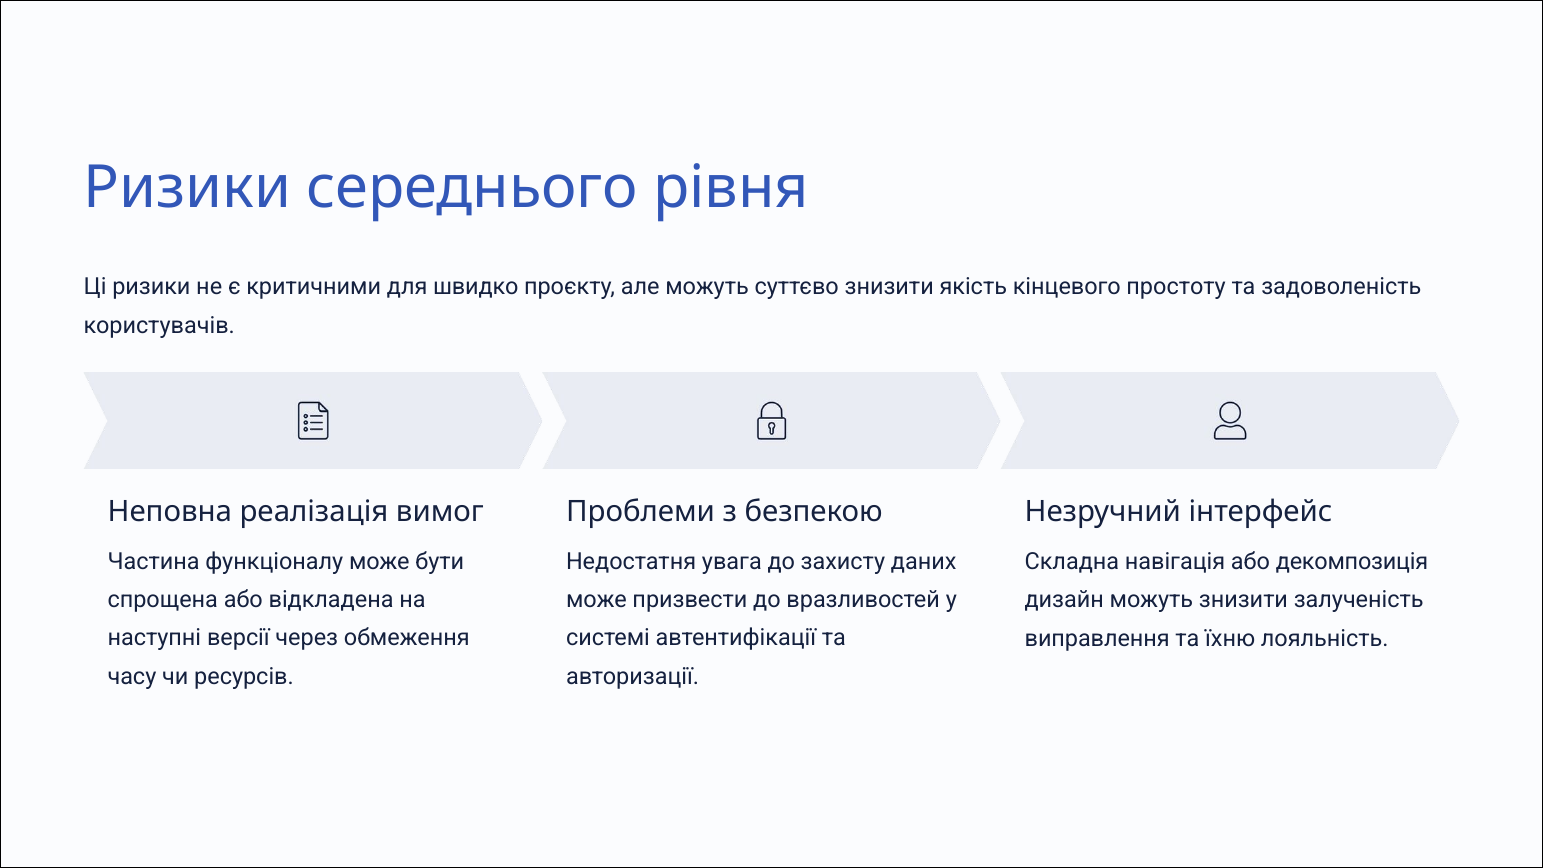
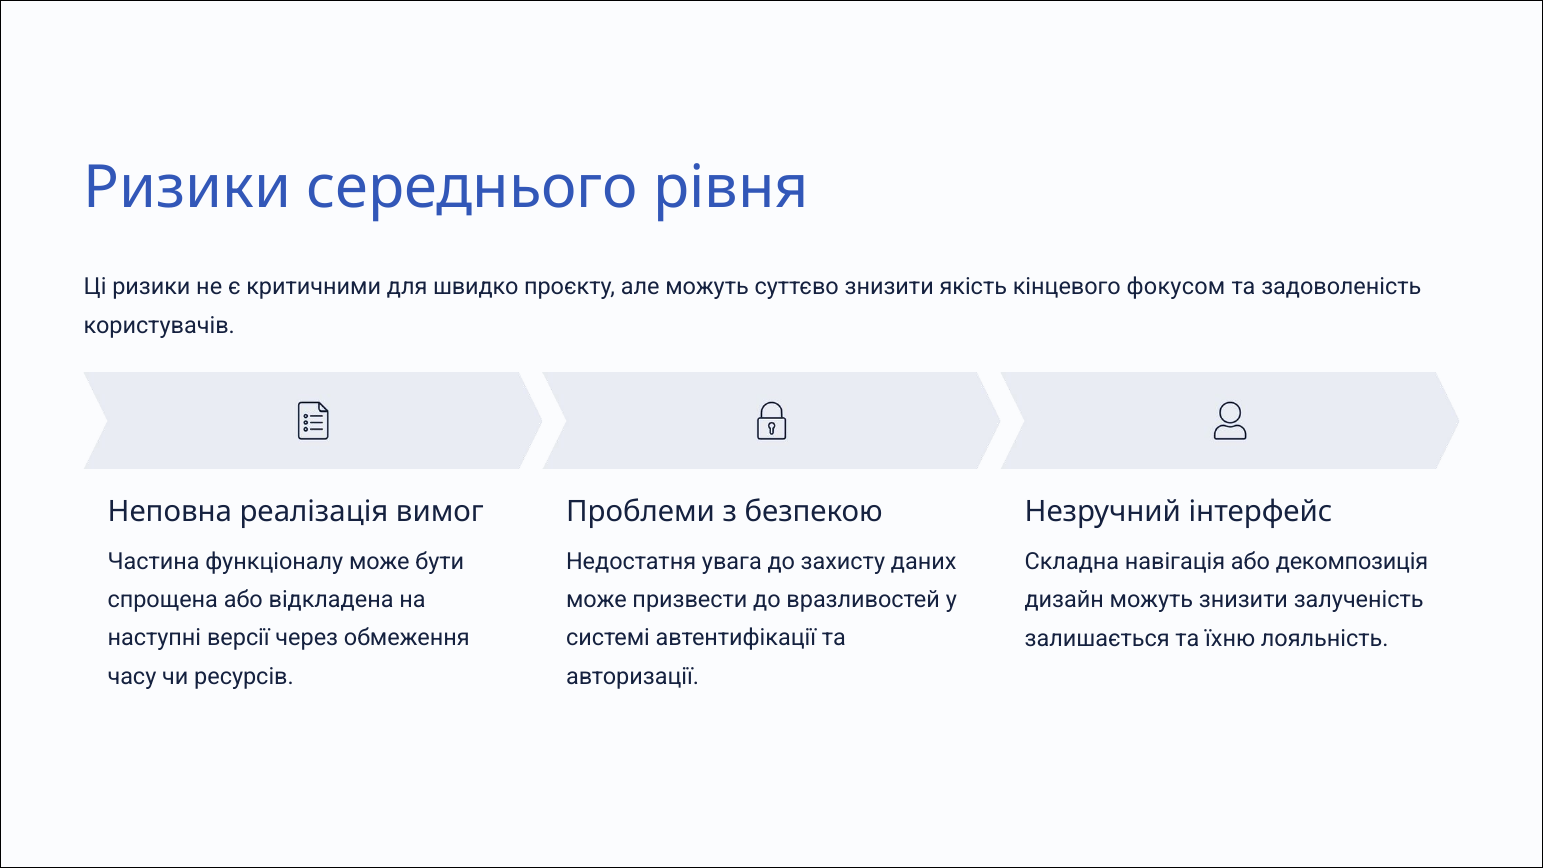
простоту: простоту -> фокусом (1176, 287)
виправлення: виправлення -> залишається (1097, 638)
